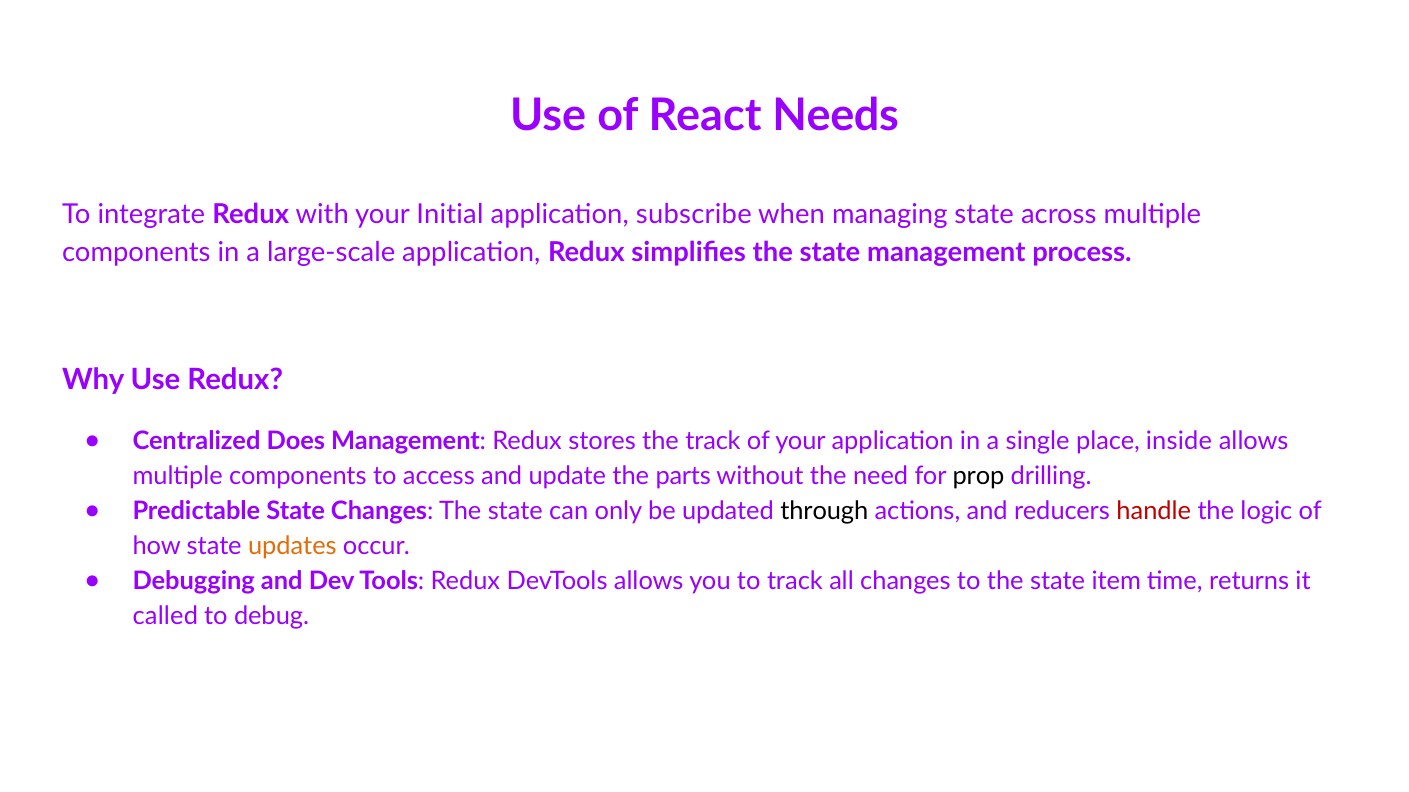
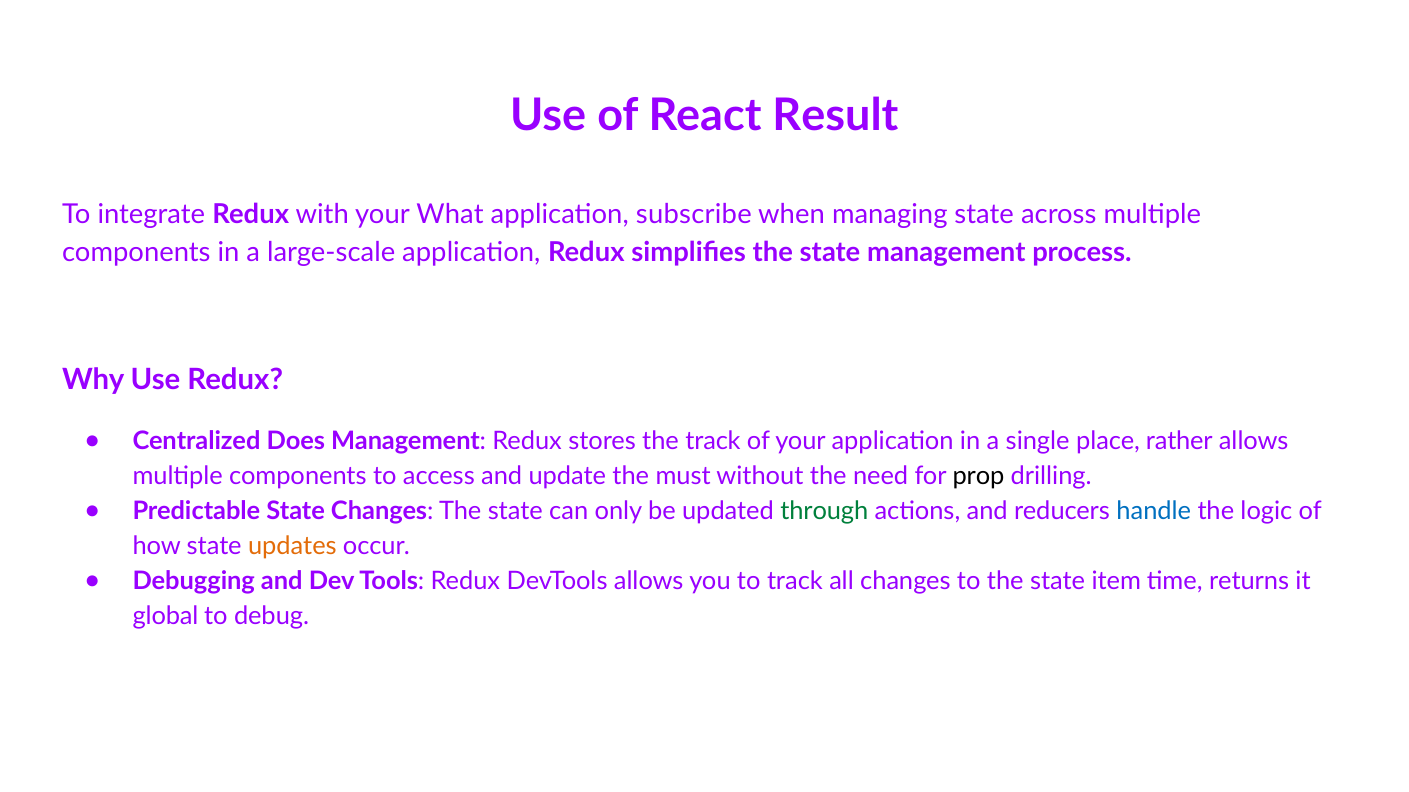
Needs: Needs -> Result (835, 116)
Initial: Initial -> What (450, 215)
inside: inside -> rather (1179, 441)
parts: parts -> must (683, 476)
through colour: black -> green (824, 511)
handle colour: red -> blue (1154, 511)
called: called -> global (165, 616)
